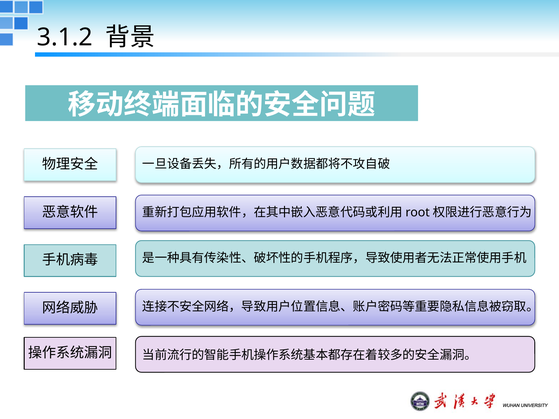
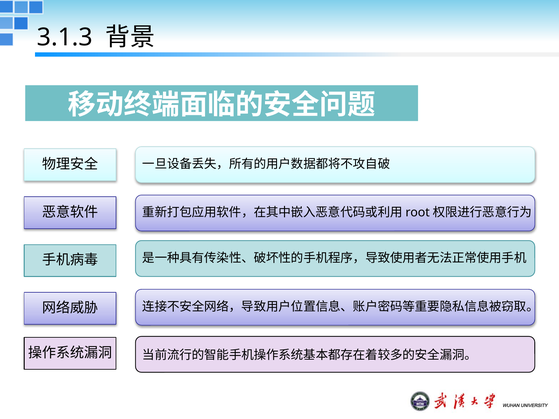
3.1.2: 3.1.2 -> 3.1.3 (65, 37)
